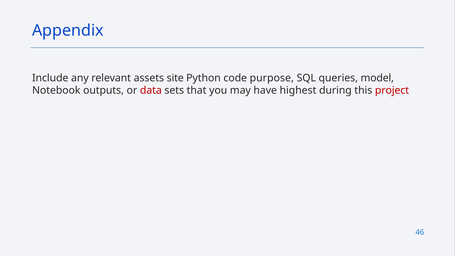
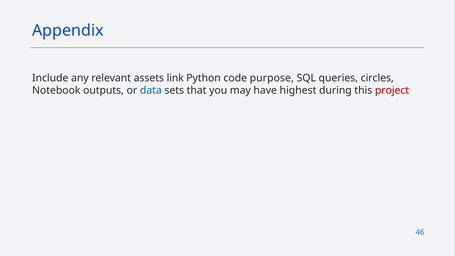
site: site -> link (175, 78)
model: model -> circles (377, 78)
data colour: red -> blue (151, 91)
